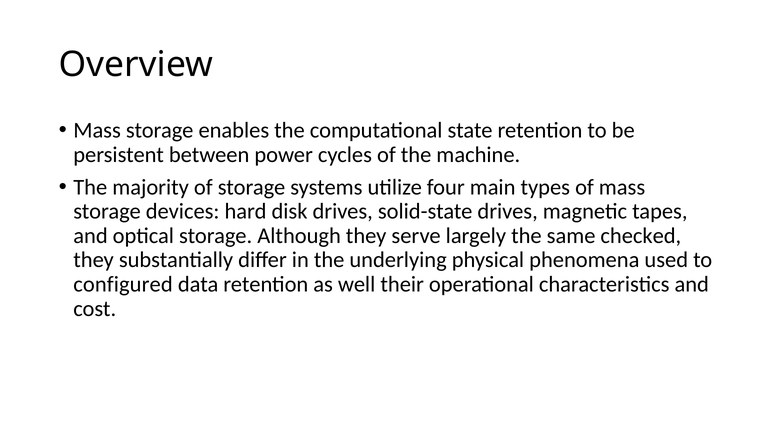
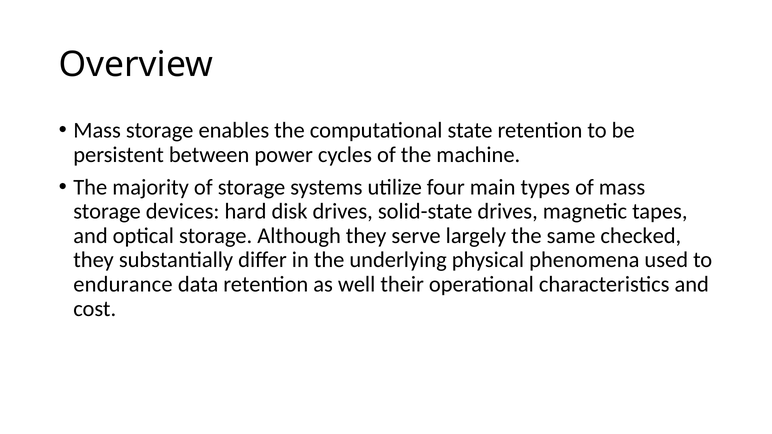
configured: configured -> endurance (123, 285)
